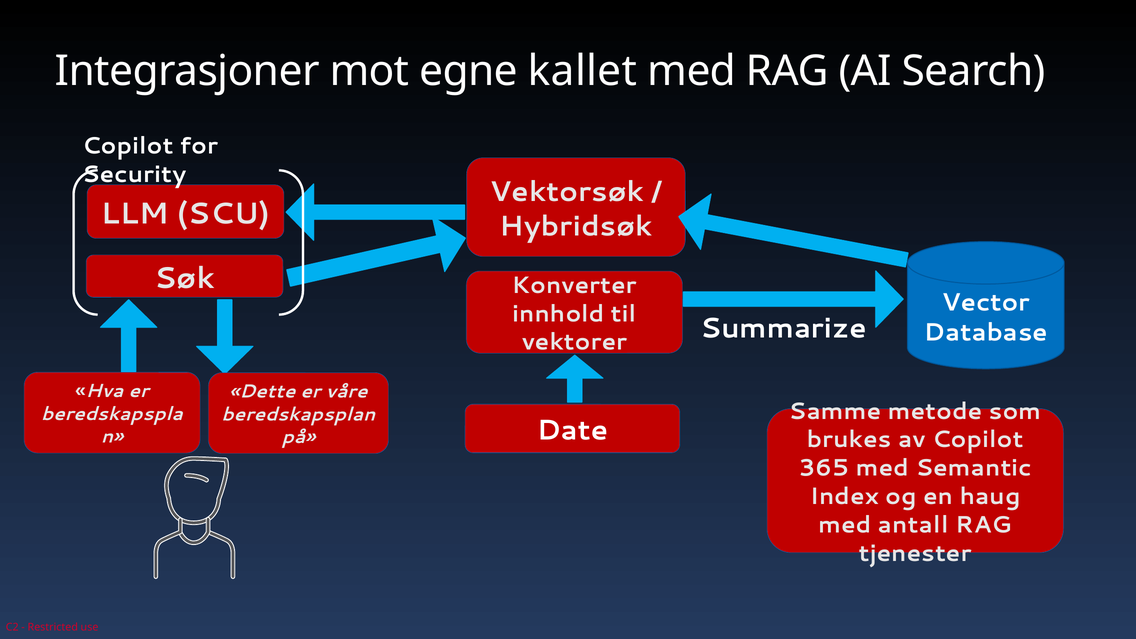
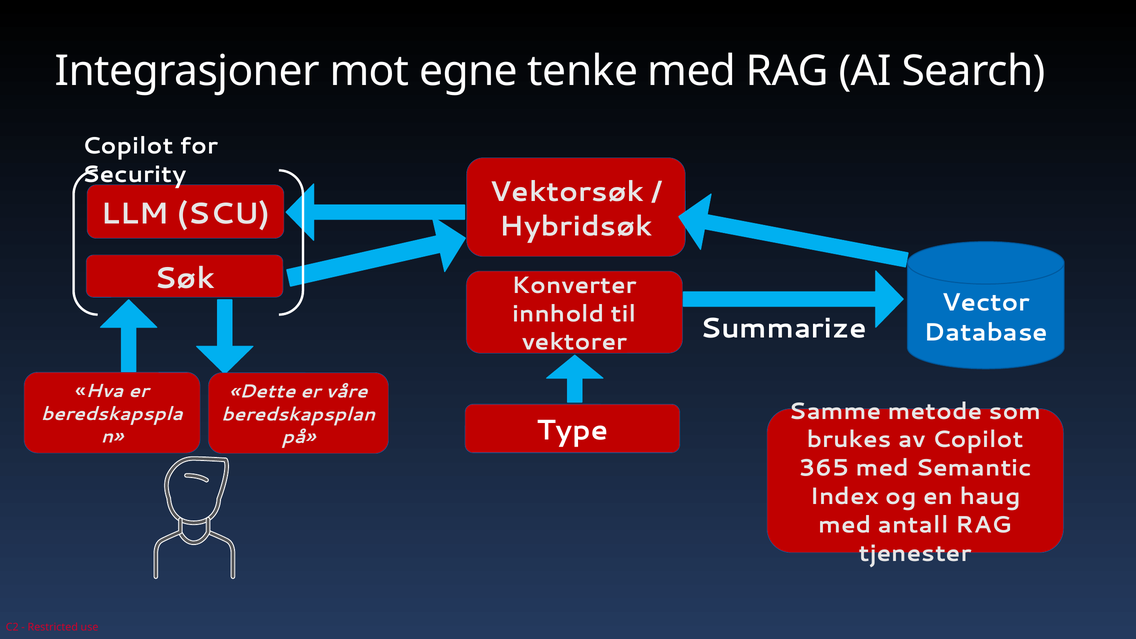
kallet: kallet -> tenke (583, 71)
Date: Date -> Type (572, 430)
